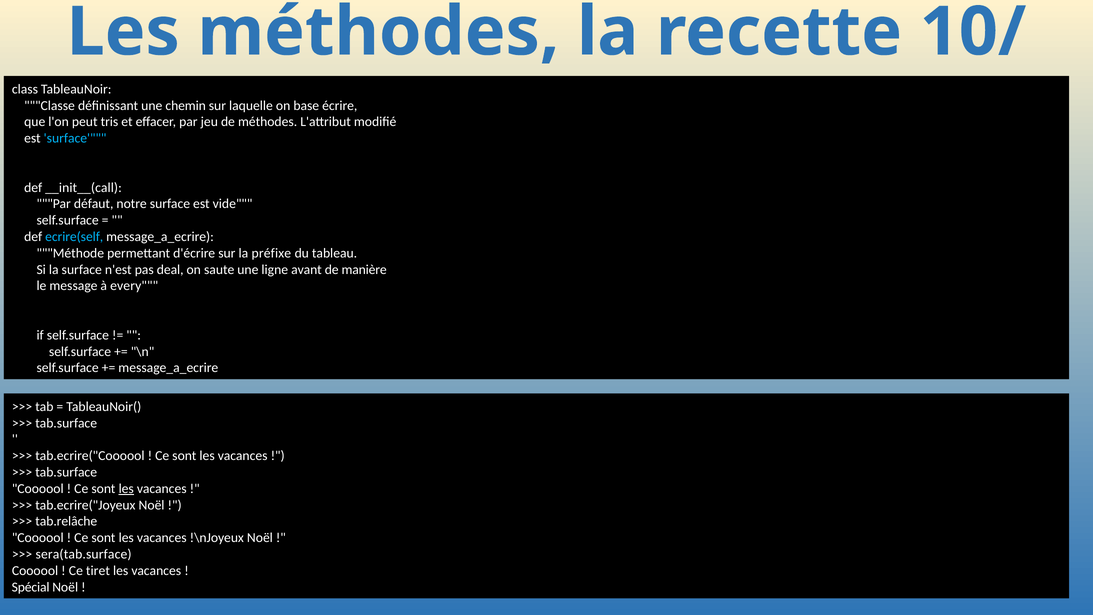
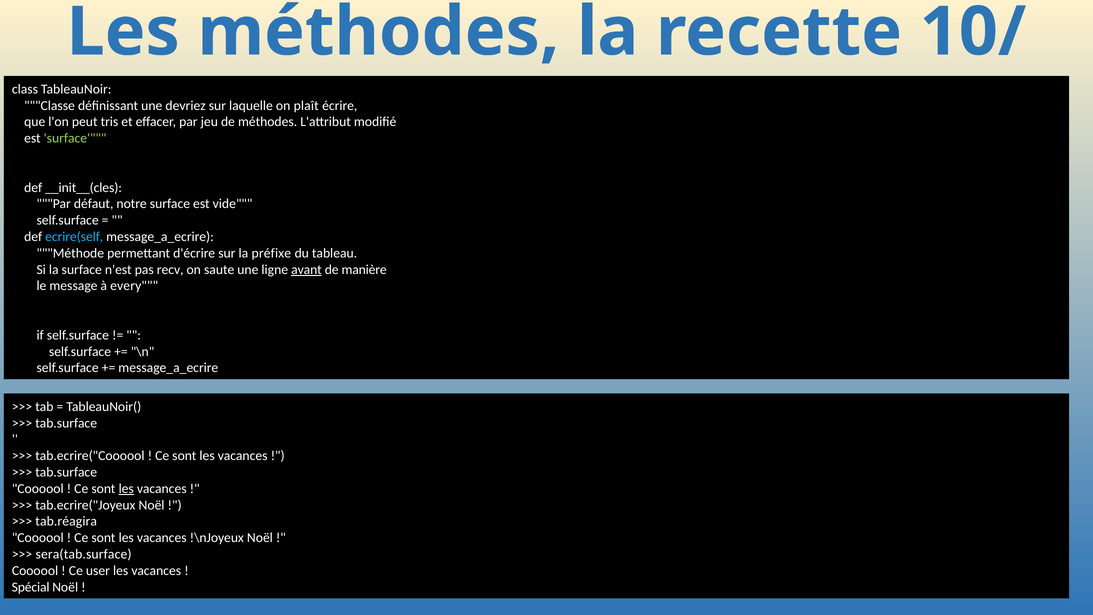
chemin: chemin -> devriez (186, 105)
base: base -> plaît (306, 105)
surface colour: light blue -> light green (75, 138)
__init__(call: __init__(call -> __init__(cles (84, 187)
deal: deal -> recv (170, 269)
avant underline: none -> present (306, 269)
tab.relâche: tab.relâche -> tab.réagira (66, 521)
tiret: tiret -> user (98, 570)
